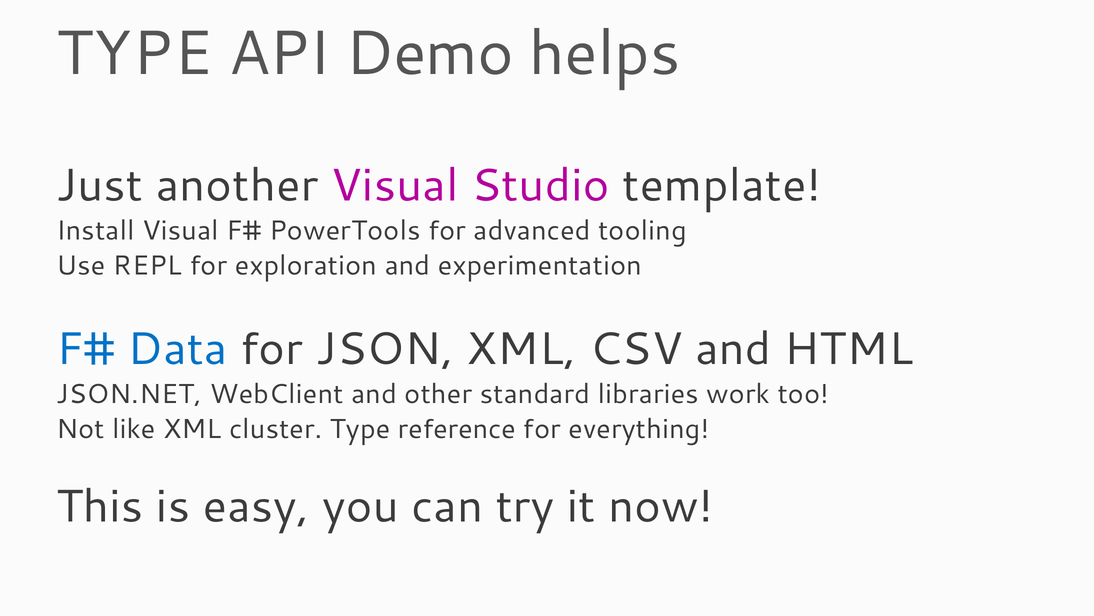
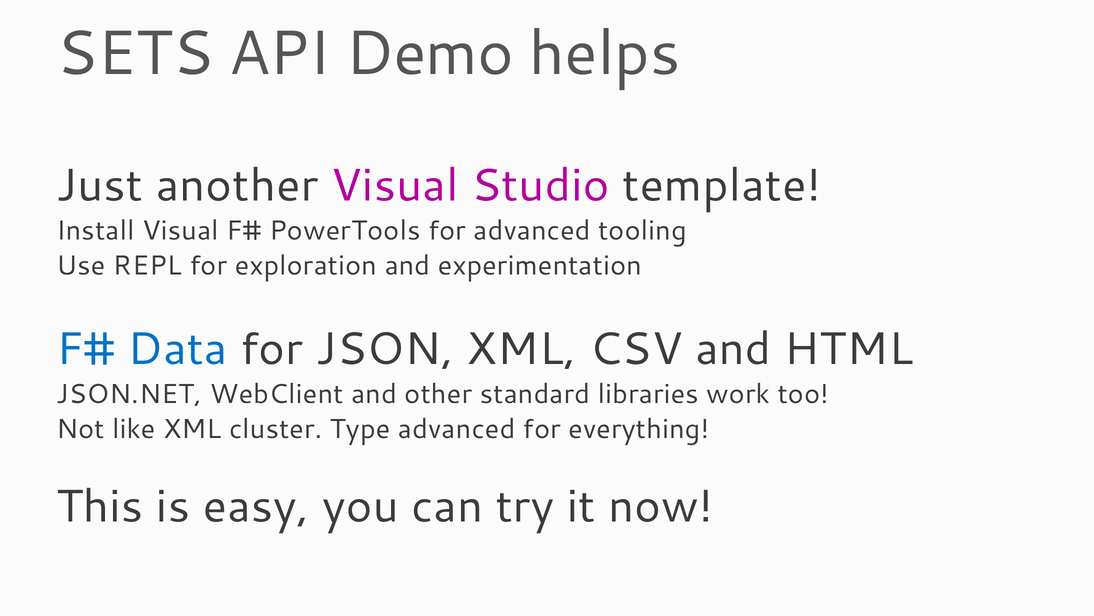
TYPE: TYPE -> SETS (135, 54)
Type reference: reference -> advanced (457, 429)
